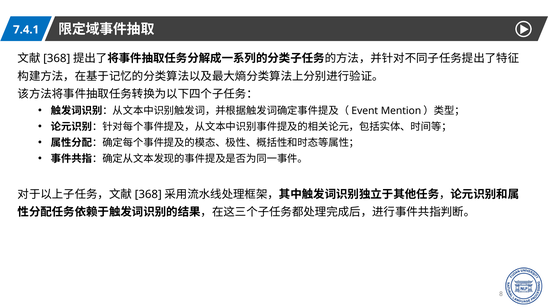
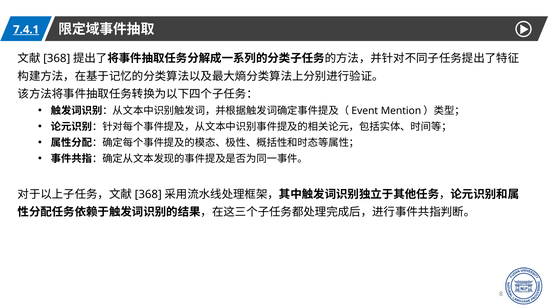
7.4.1 underline: none -> present (26, 30)
